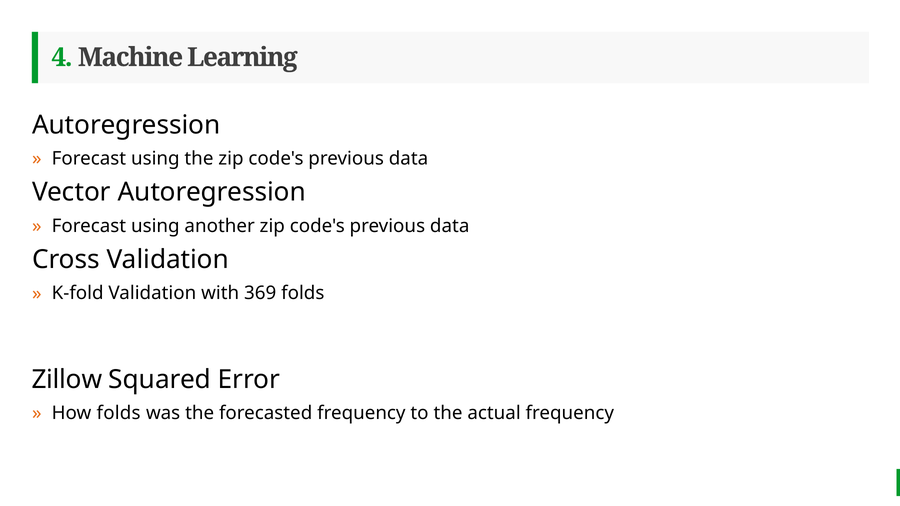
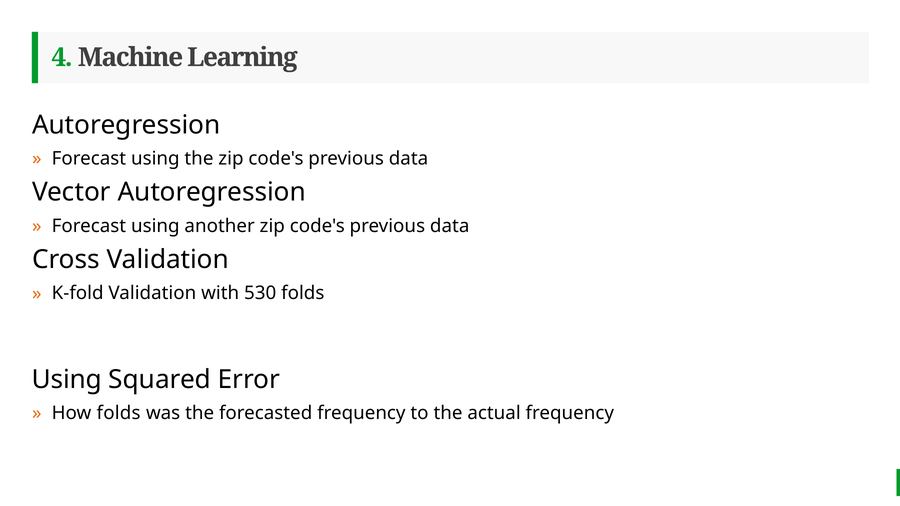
369: 369 -> 530 (260, 293)
Zillow: Zillow -> Using (67, 380)
